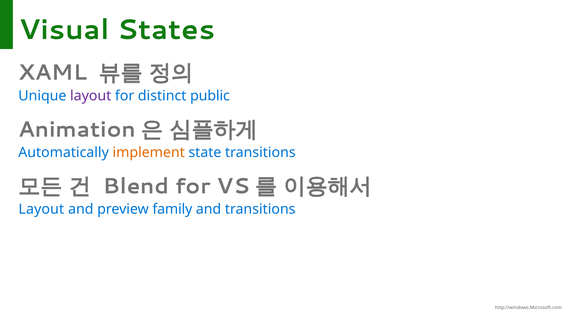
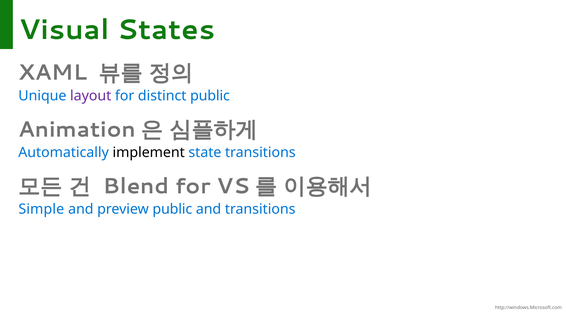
implement colour: orange -> black (149, 153)
Layout: Layout -> Simple (41, 209)
preview family: family -> public (172, 209)
